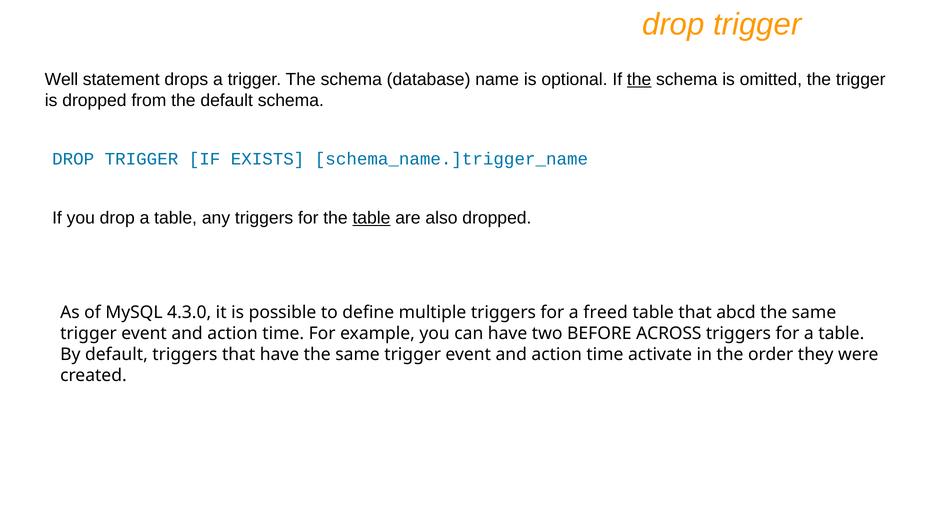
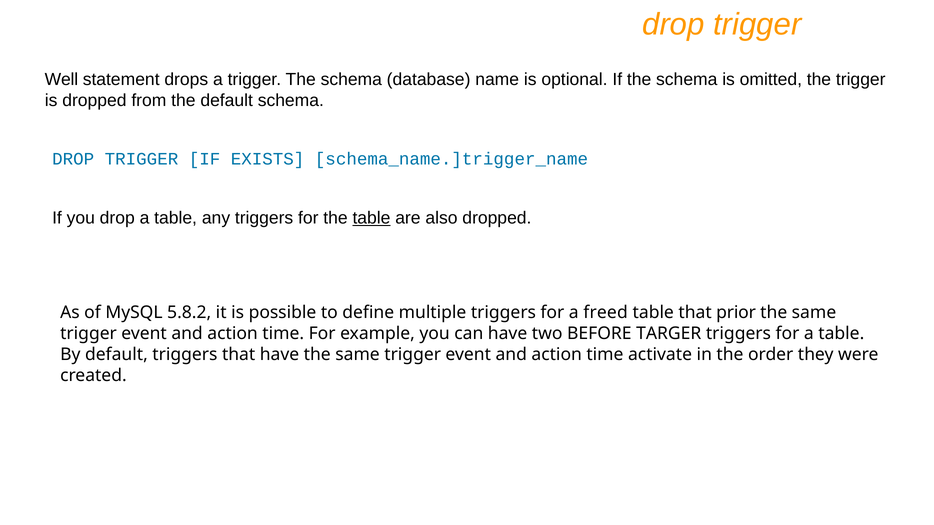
the underline: present -> none (639, 79)
4.3.0: 4.3.0 -> 5.8.2 (189, 313)
abcd: abcd -> prior (736, 313)
ACROSS: ACROSS -> TARGER (669, 334)
